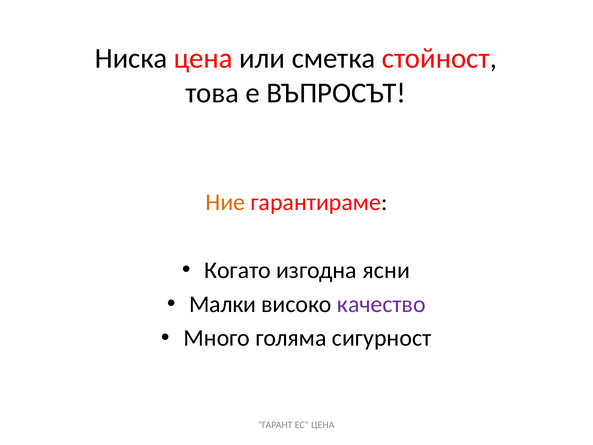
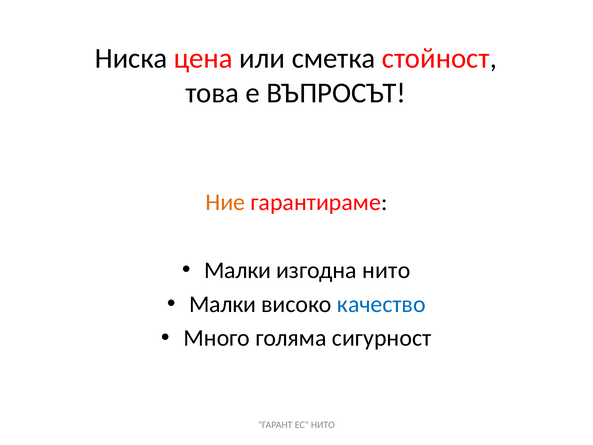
Когато: Когато -> Малки (238, 270)
изгодна ясни: ясни -> нито (386, 270)
качество colour: purple -> blue (381, 304)
EС ЦЕНА: ЦЕНА -> НИТО (323, 425)
